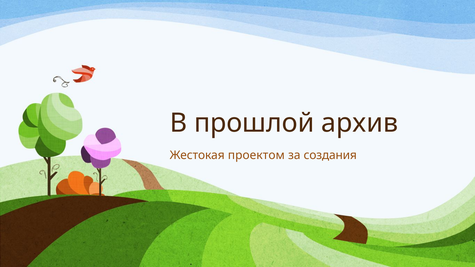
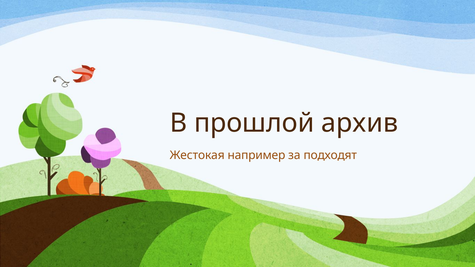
проектом: проектом -> например (256, 155)
создания: создания -> подходят (330, 155)
